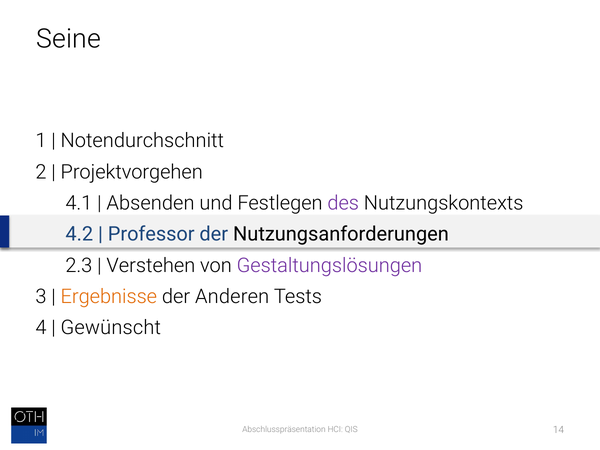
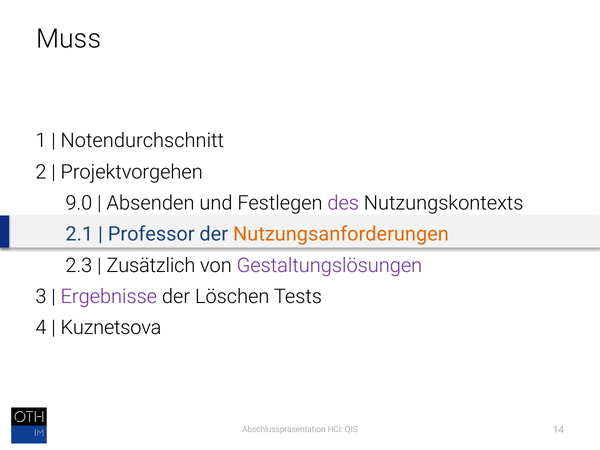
Seine: Seine -> Muss (69, 39)
4.1: 4.1 -> 9.0 (79, 203)
4.2: 4.2 -> 2.1 (79, 234)
Nutzungsanforderungen colour: black -> orange (341, 234)
Verstehen: Verstehen -> Zusätzlich (151, 266)
Ergebnisse colour: orange -> purple (109, 297)
Anderen: Anderen -> Löschen (232, 297)
Gewünscht: Gewünscht -> Kuznetsova (111, 328)
